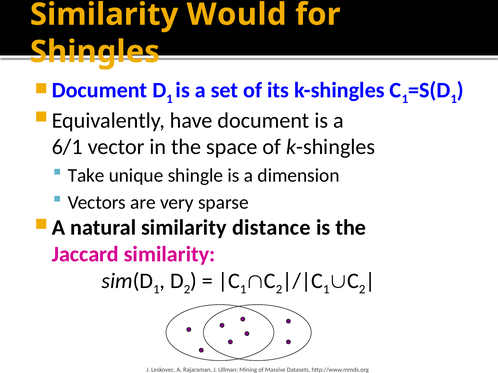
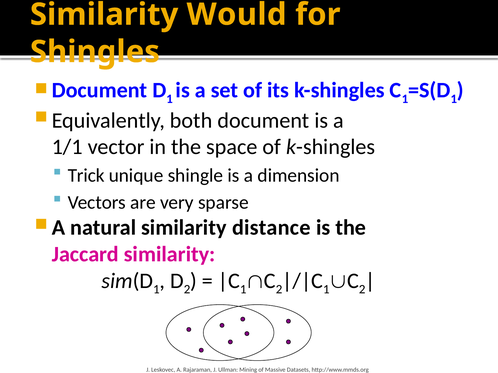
have: have -> both (191, 121)
6/1: 6/1 -> 1/1 (67, 147)
Take: Take -> Trick (86, 176)
